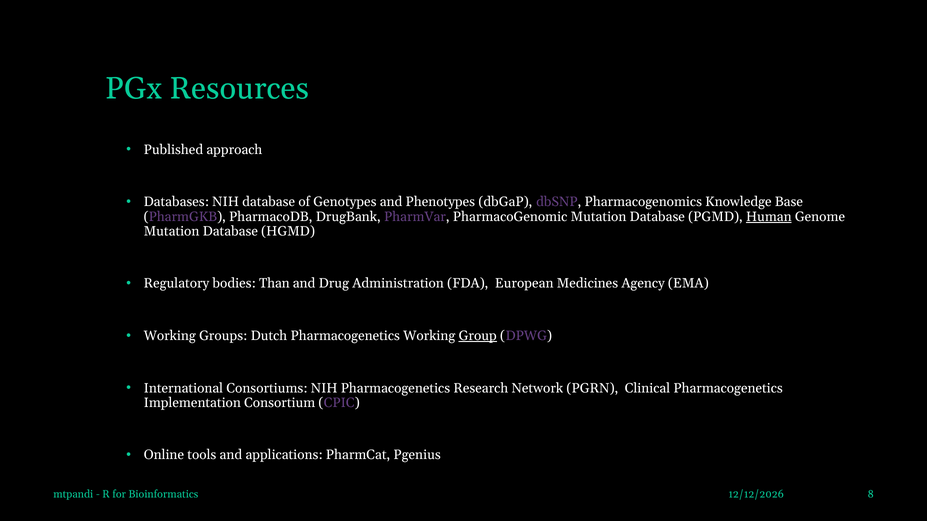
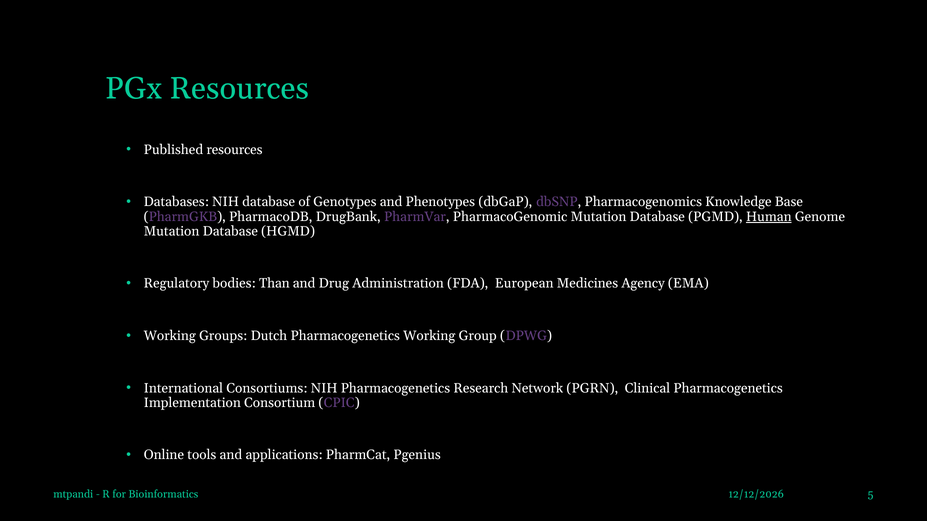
Published approach: approach -> resources (234, 150)
Group underline: present -> none (478, 336)
8: 8 -> 5 (871, 495)
